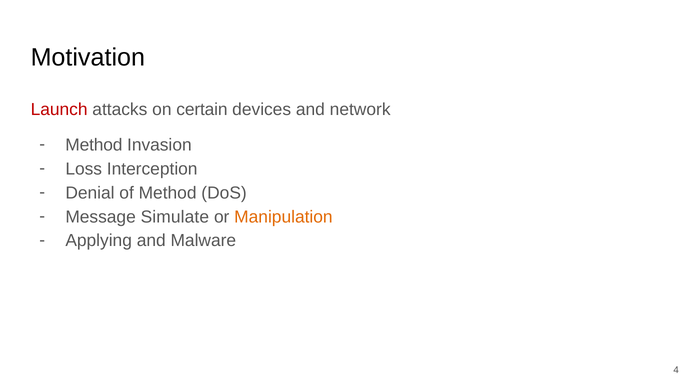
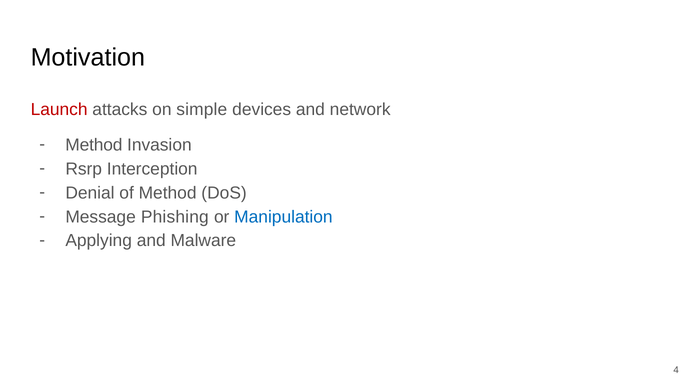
certain: certain -> simple (202, 109)
Loss: Loss -> Rsrp (84, 169)
Simulate: Simulate -> Phishing (175, 217)
Manipulation colour: orange -> blue (283, 217)
